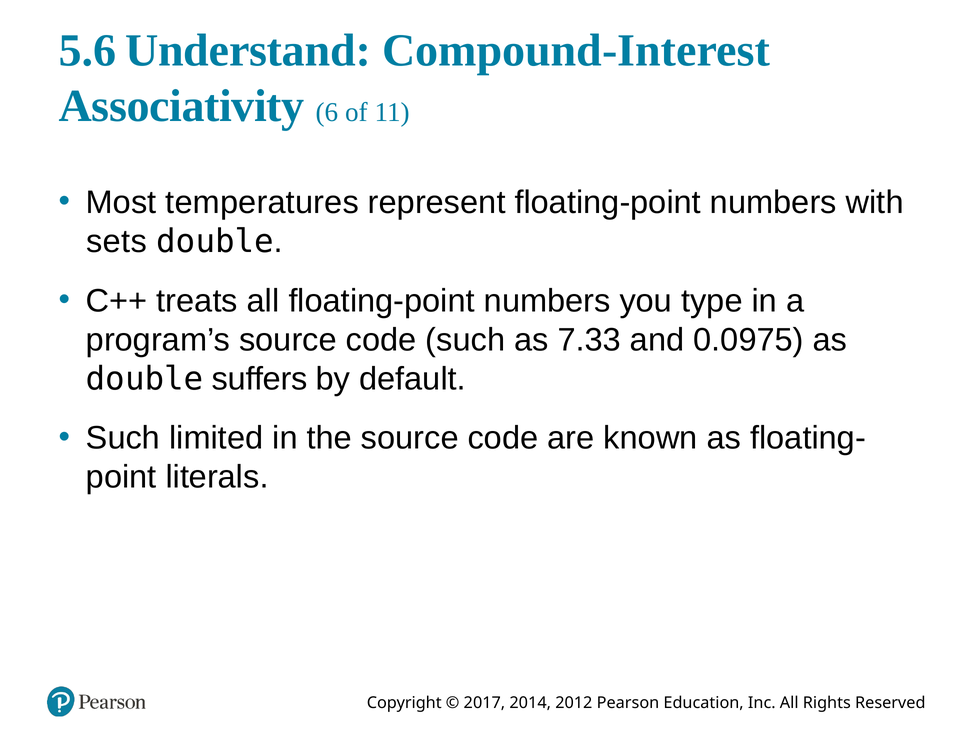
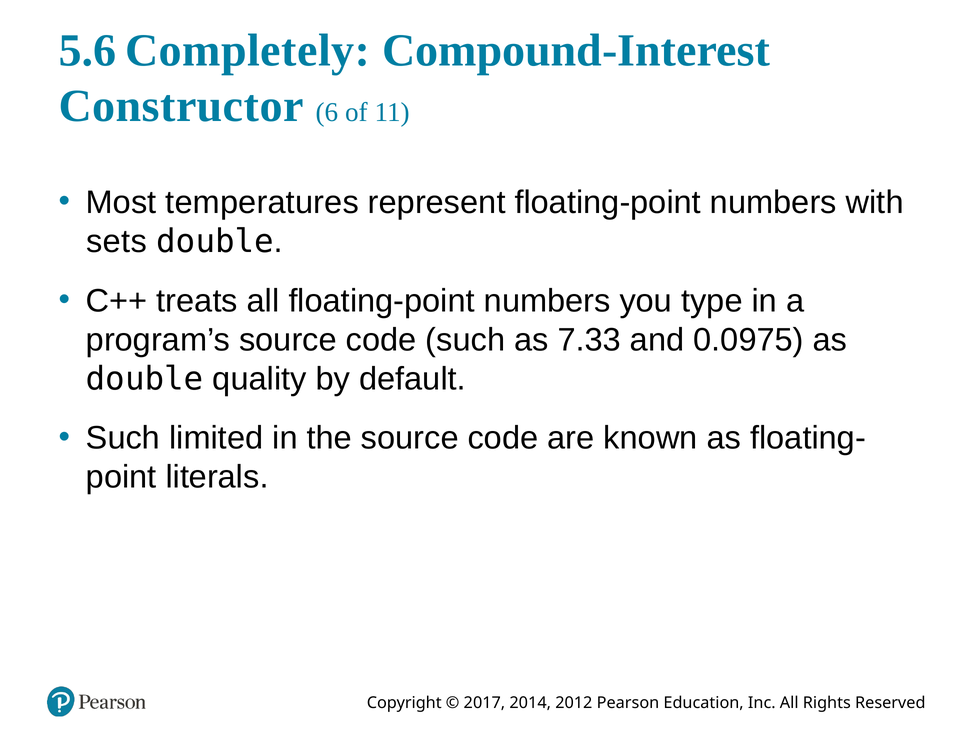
Understand: Understand -> Completely (248, 51)
Associativity: Associativity -> Constructor (181, 106)
suffers: suffers -> quality (259, 379)
